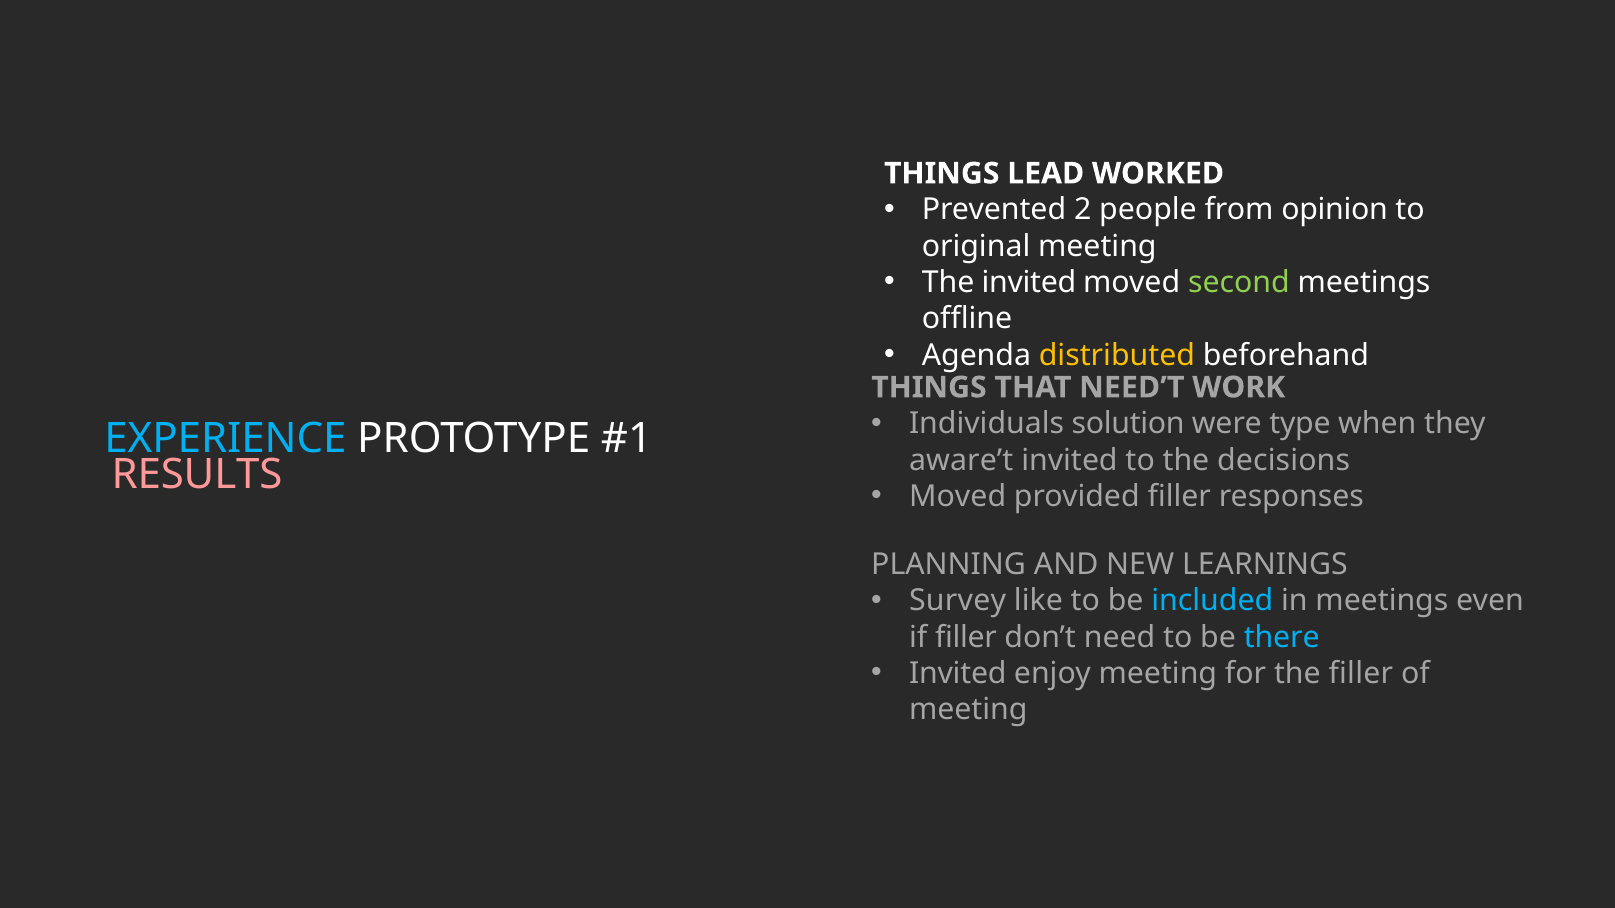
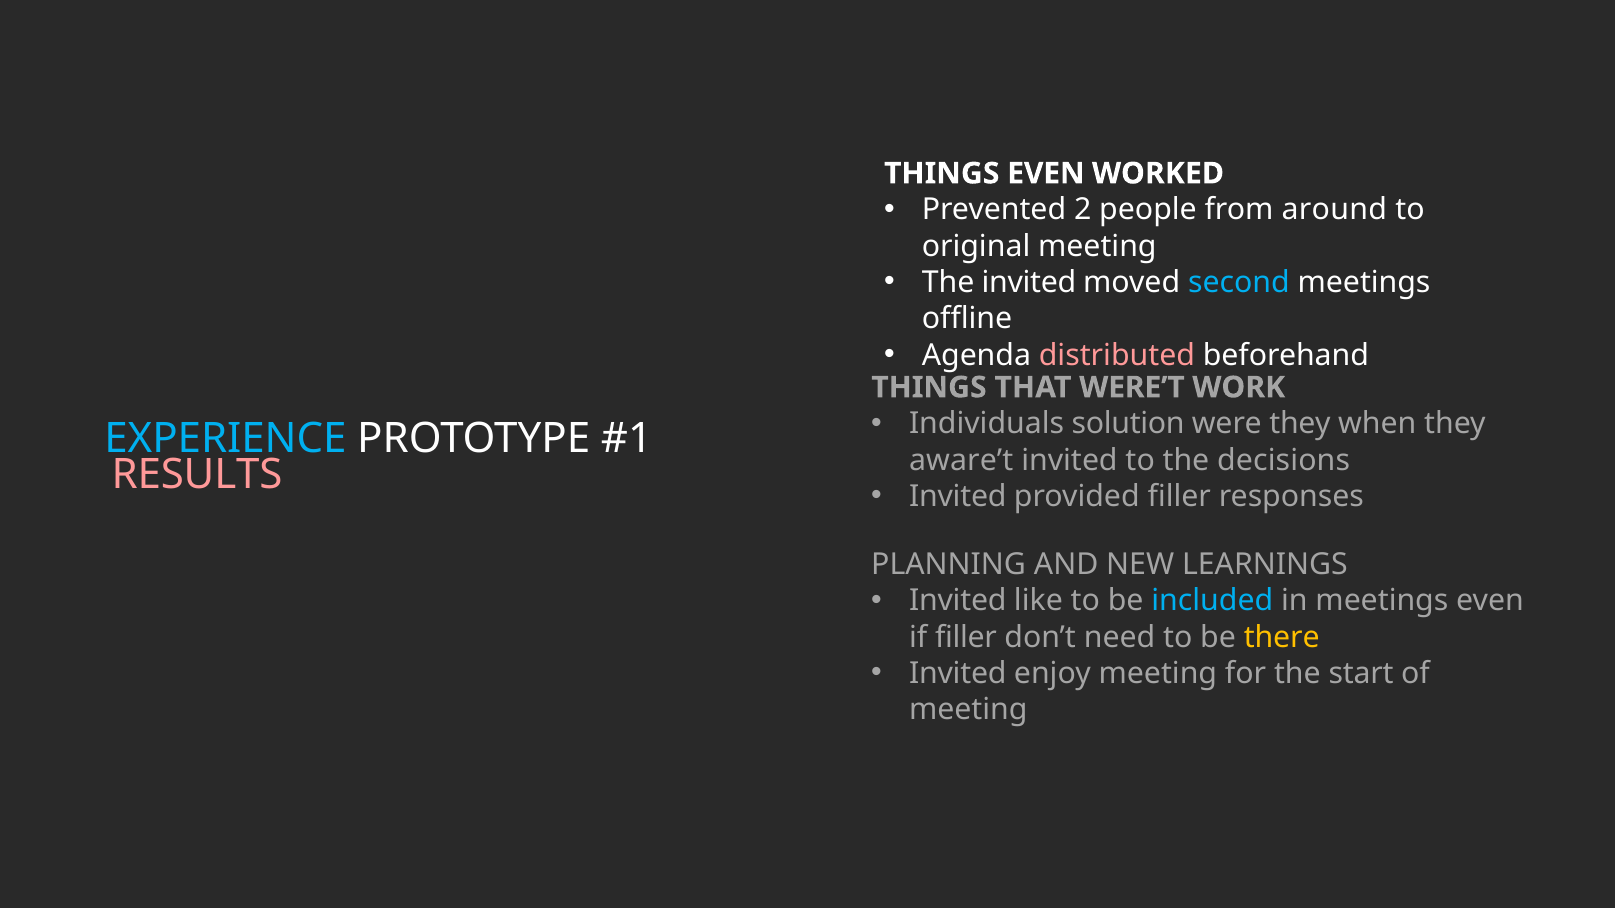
THINGS LEAD: LEAD -> EVEN (1046, 174)
opinion: opinion -> around (1334, 210)
second colour: light green -> light blue (1239, 283)
distributed colour: yellow -> pink (1117, 355)
NEED’T: NEED’T -> WERE’T (1132, 388)
were type: type -> they (1300, 424)
Moved: Moved -> Invited (958, 497)
Survey: Survey -> Invited (958, 601)
there colour: light blue -> yellow (1282, 638)
the filler: filler -> start (1361, 674)
